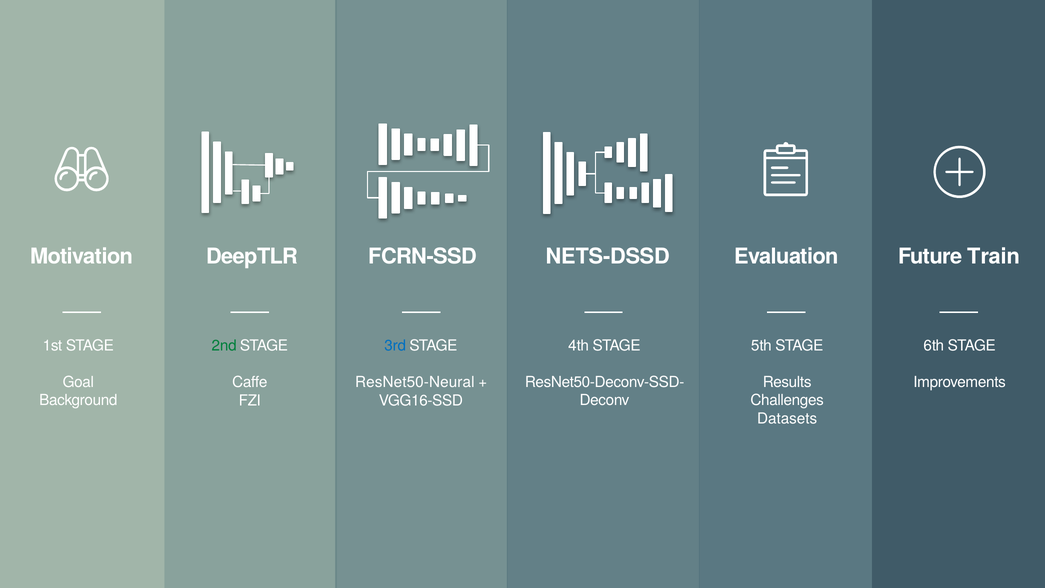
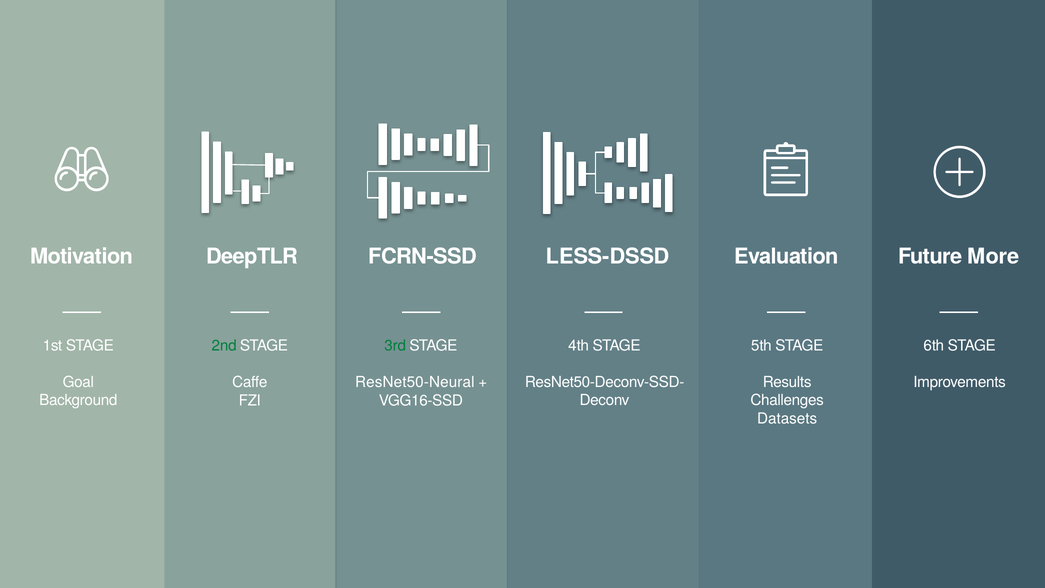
NETS-DSSD: NETS-DSSD -> LESS-DSSD (608, 256)
Train: Train -> More (994, 256)
3rd colour: blue -> green (395, 345)
